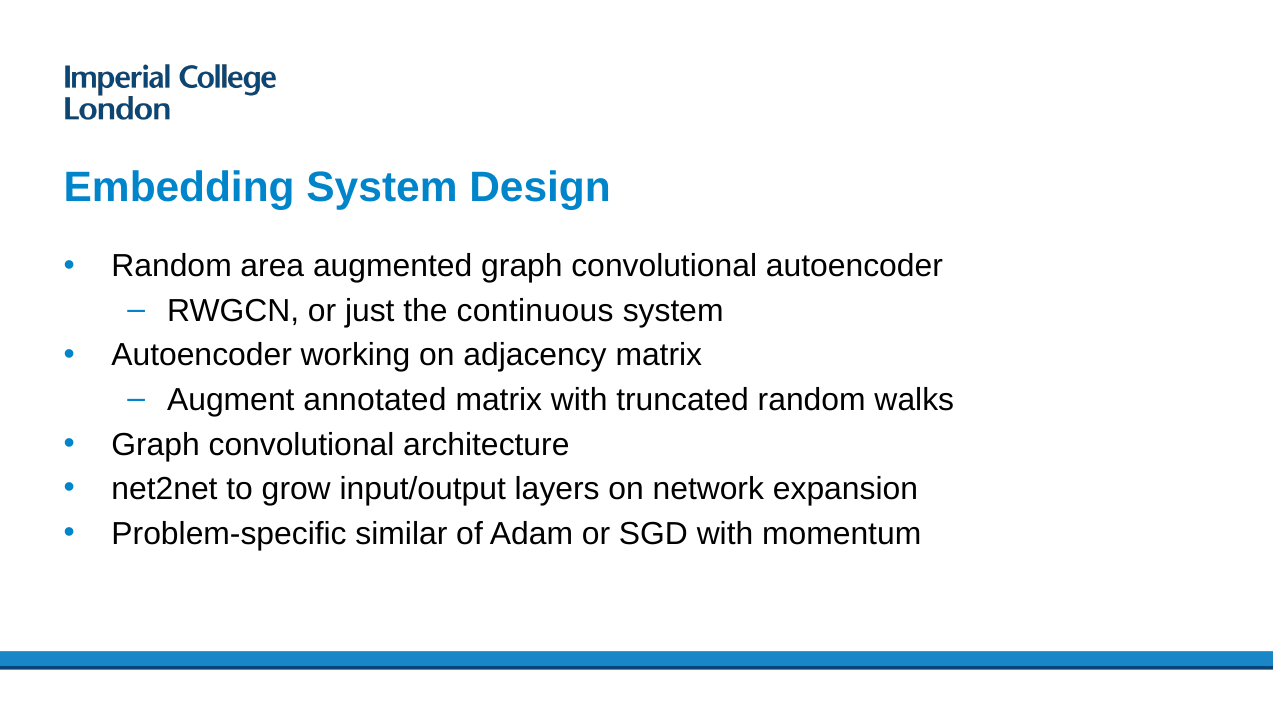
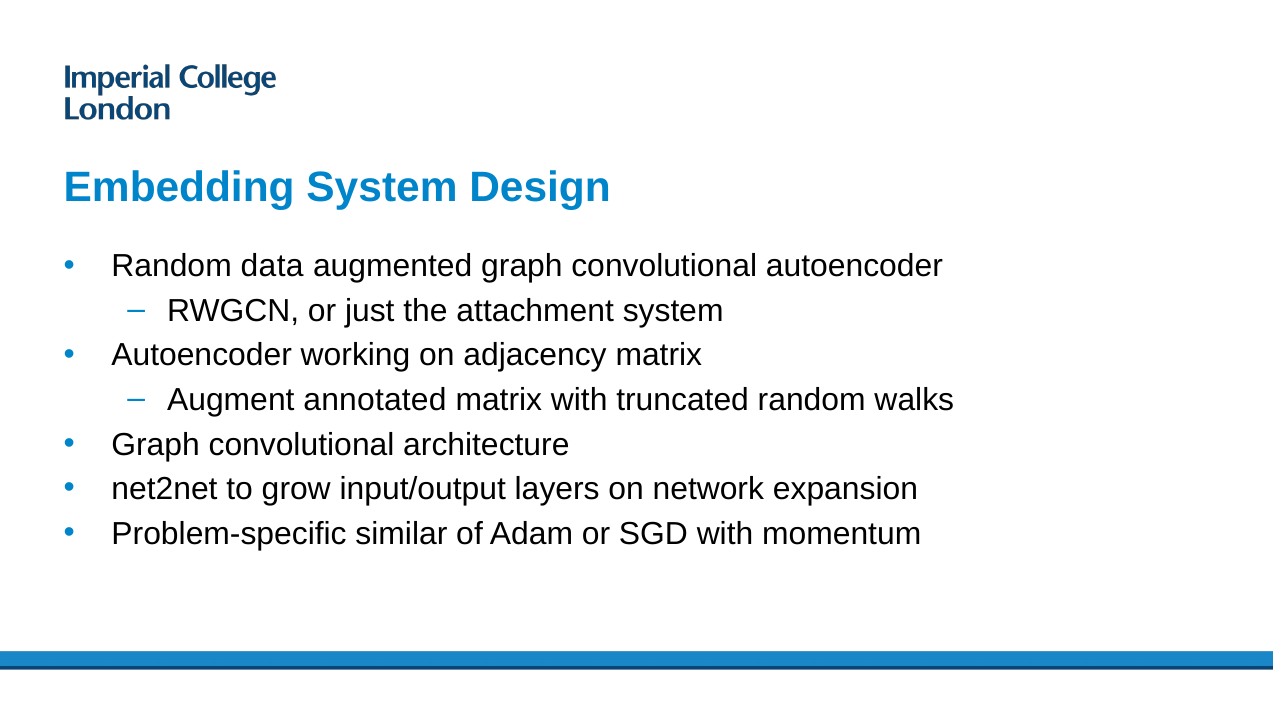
area: area -> data (272, 267)
continuous: continuous -> attachment (535, 311)
